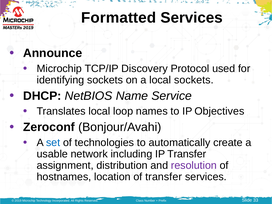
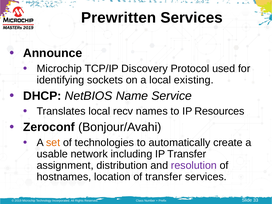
Formatted: Formatted -> Prewritten (119, 18)
local sockets: sockets -> existing (194, 80)
loop: loop -> recv (123, 111)
Objectives: Objectives -> Resources (219, 111)
set colour: blue -> orange (53, 143)
